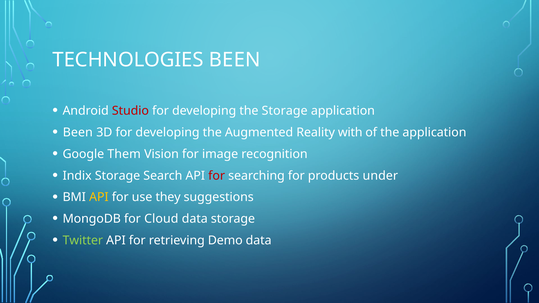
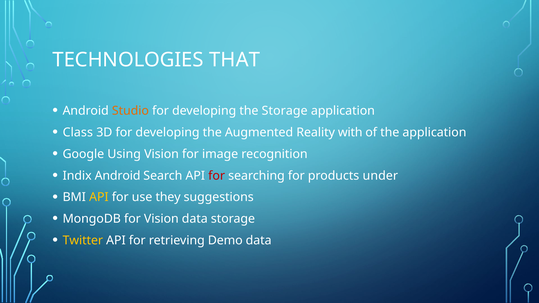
TECHNOLOGIES BEEN: BEEN -> THAT (235, 60)
Studio colour: red -> orange (130, 111)
Been: Been -> Class (78, 133)
Them: Them -> Using (124, 154)
Indix Storage: Storage -> Android (118, 176)
for Cloud: Cloud -> Vision (161, 219)
Twitter colour: light green -> yellow (83, 241)
